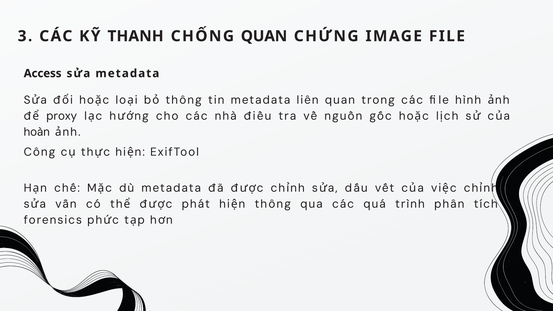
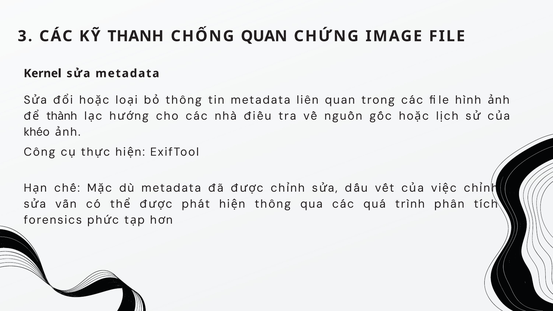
Access: Access -> Kernel (43, 73)
proxy: proxy -> thành (62, 116)
hoàn: hoàn -> khéo (37, 132)
